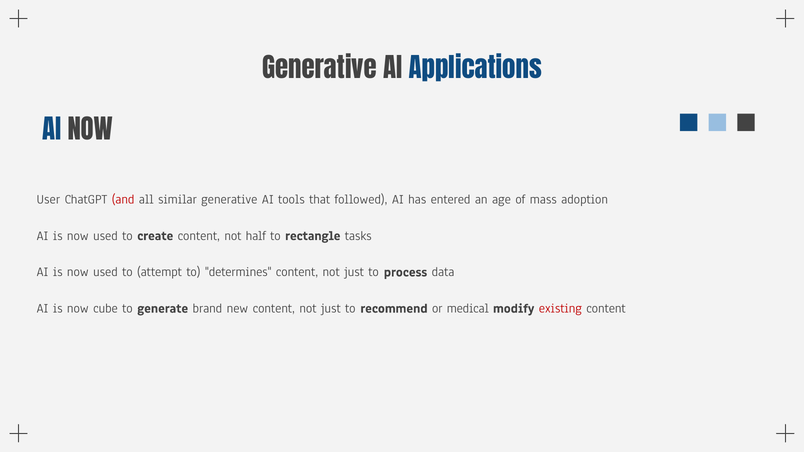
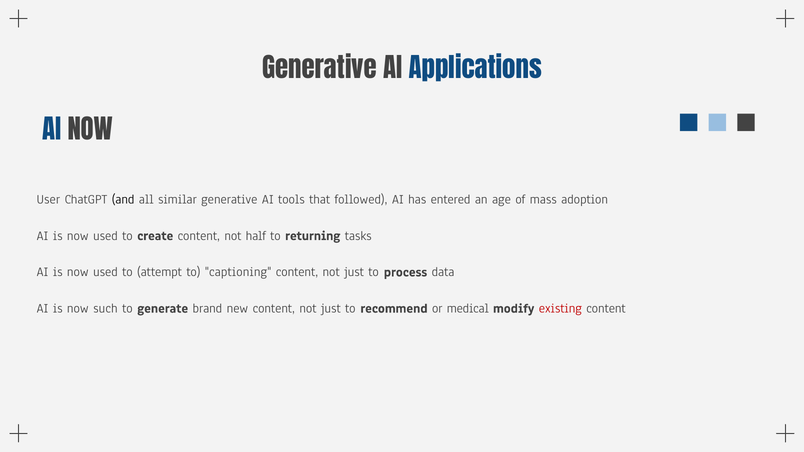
and colour: red -> black (123, 199)
rectangle: rectangle -> returning (313, 236)
determines: determines -> captioning (238, 272)
cube: cube -> such (105, 309)
